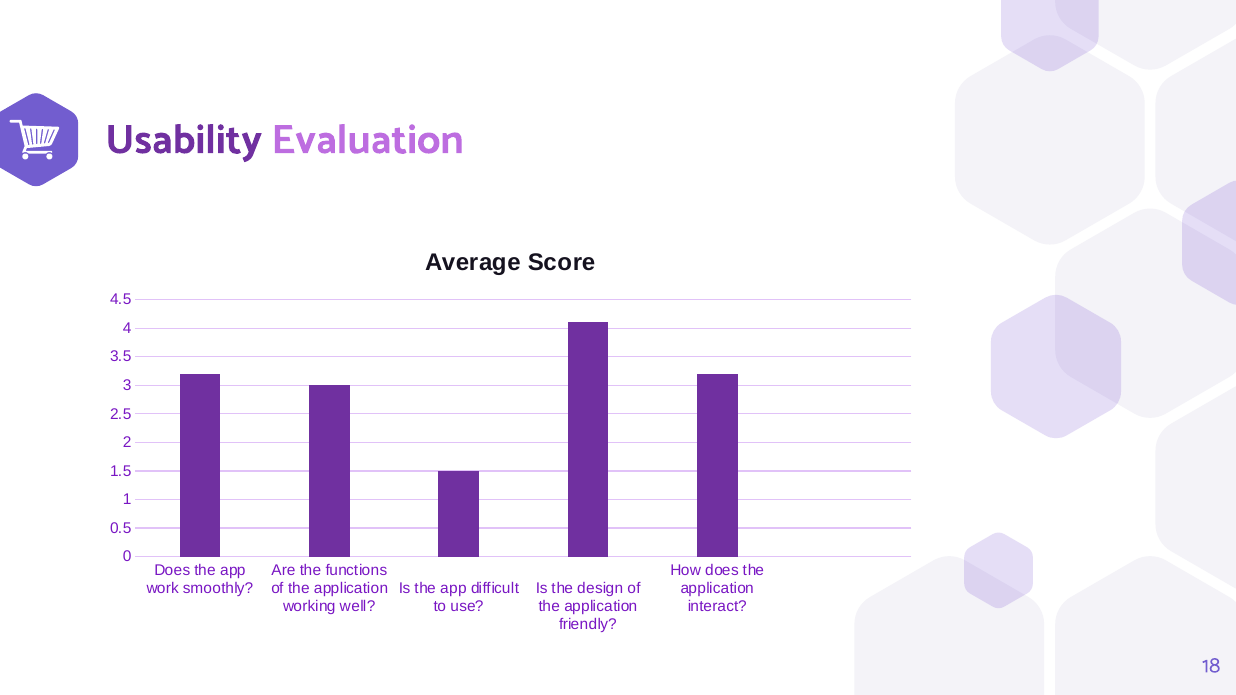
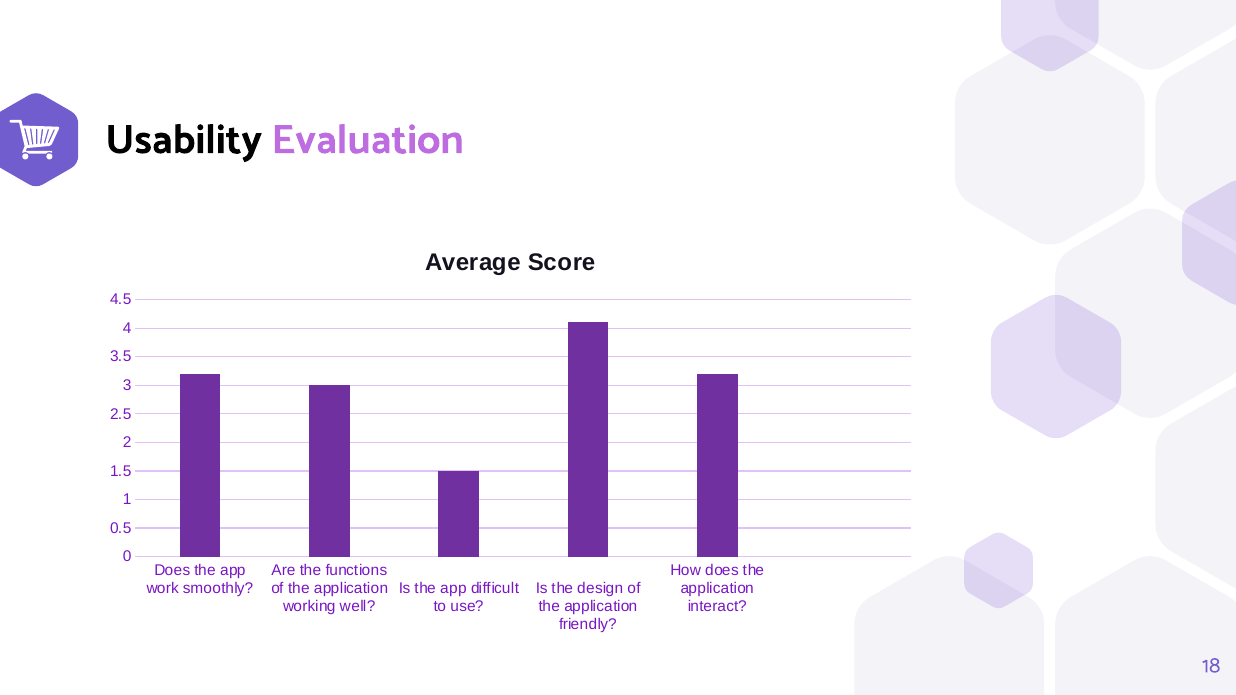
Usability colour: purple -> black (184, 140)
